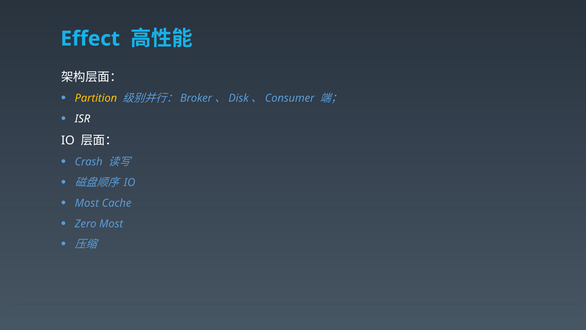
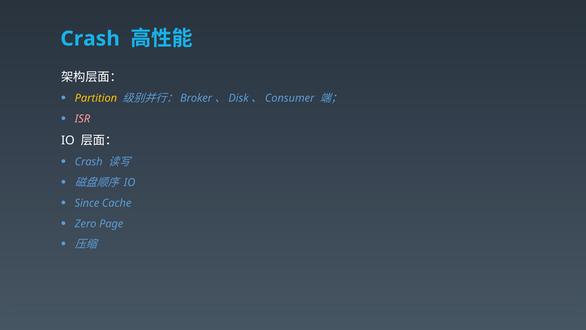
Effect: Effect -> Crash (90, 39)
ISR colour: white -> pink (82, 119)
Most: Most -> Since (87, 203)
Zero Most: Most -> Page (111, 223)
